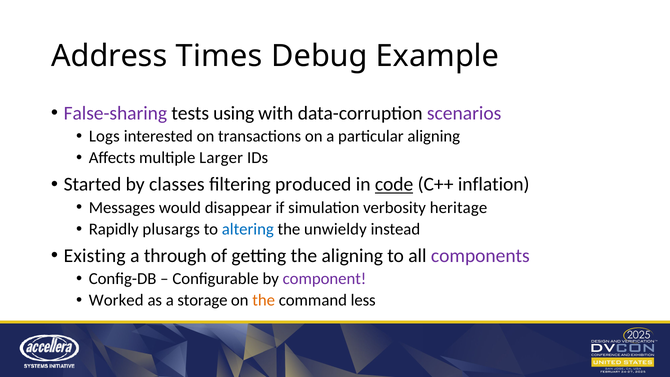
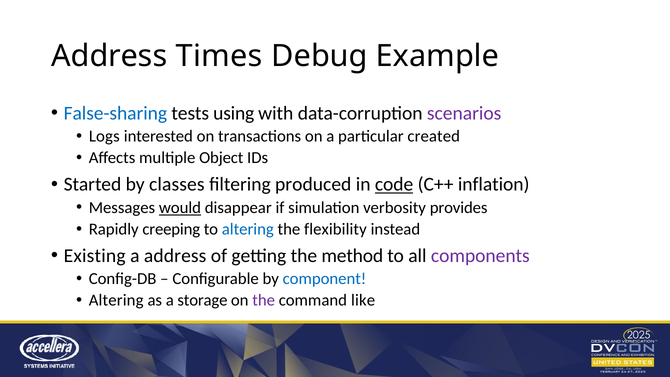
False-sharing colour: purple -> blue (115, 113)
particular aligning: aligning -> created (434, 136)
Larger: Larger -> Object (221, 158)
would underline: none -> present (180, 208)
heritage: heritage -> provides (459, 208)
plusargs: plusargs -> creeping (171, 229)
unwieldy: unwieldy -> flexibility (335, 229)
a through: through -> address (175, 256)
the aligning: aligning -> method (352, 256)
component colour: purple -> blue (325, 279)
Worked: Worked -> Altering (116, 300)
the colour: orange -> purple (264, 300)
less: less -> like (363, 300)
